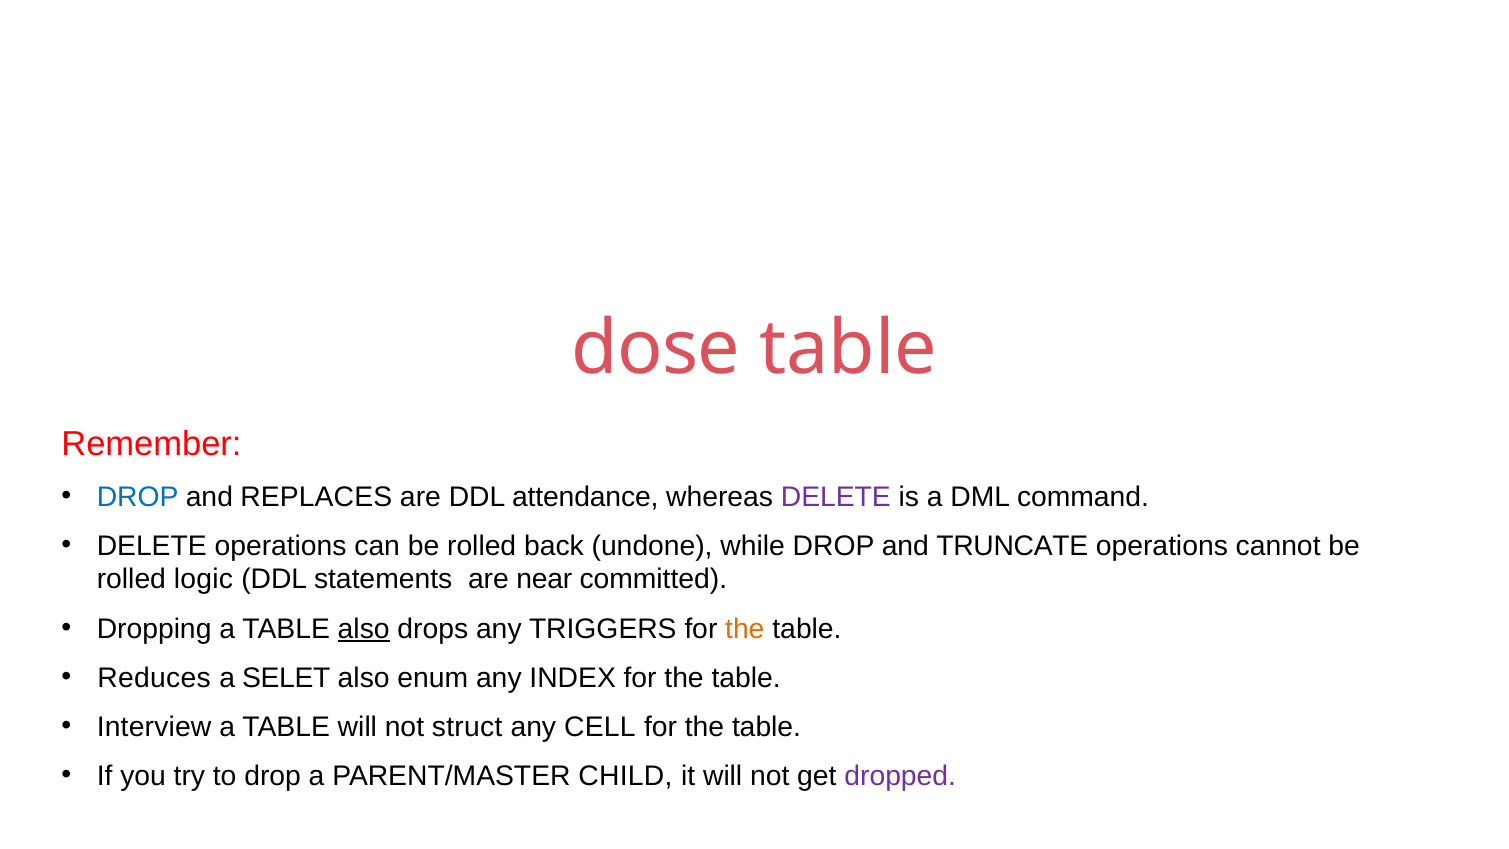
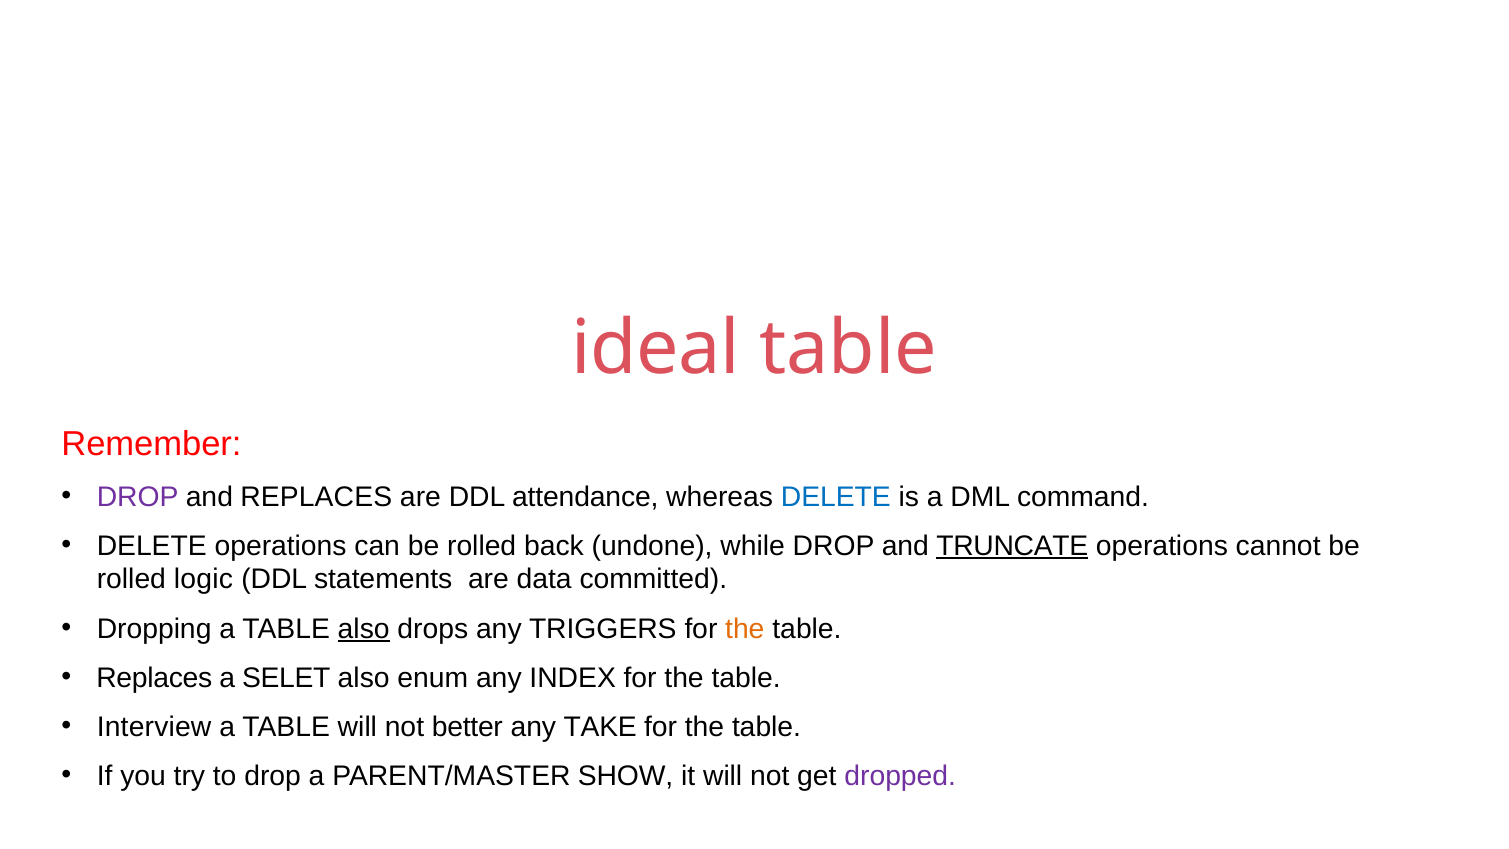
dose: dose -> ideal (656, 348)
DROP colour: blue -> purple (138, 497)
DELETE colour: purple -> blue (836, 497)
TRUNCATE underline: none -> present (1012, 546)
near: near -> data (544, 580)
Reduces: Reduces -> Replaces (154, 678)
struct: struct -> better (467, 727)
CELL: CELL -> TAKE (600, 727)
CHILD: CHILD -> SHOW (626, 776)
